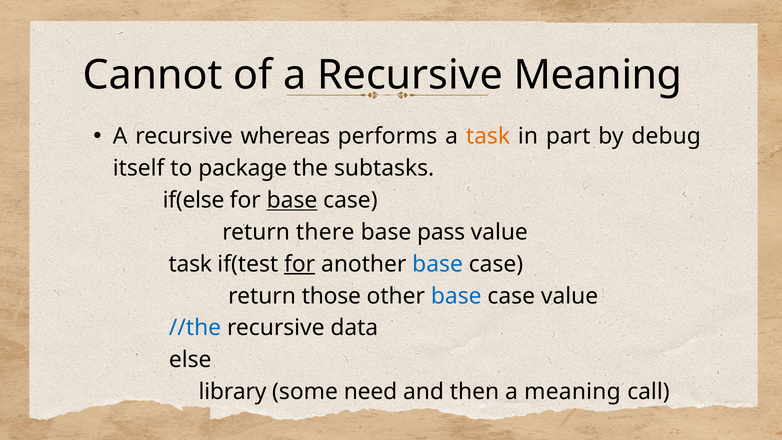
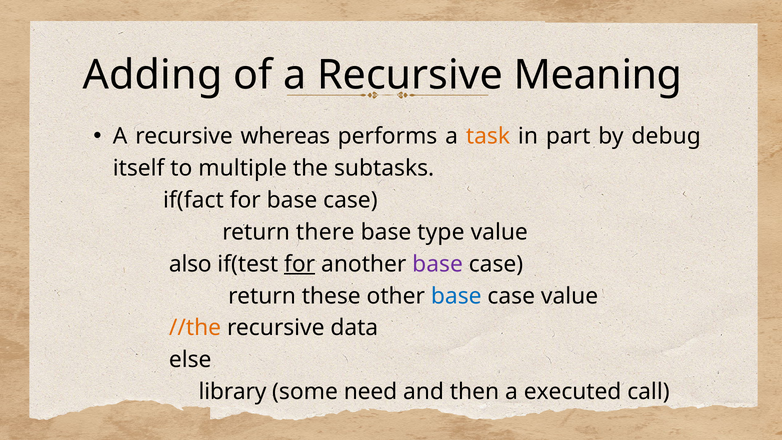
Cannot: Cannot -> Adding (153, 75)
package: package -> multiple (243, 168)
if(else: if(else -> if(fact (193, 200)
base underline: present -> none (292, 200)
pass: pass -> type (441, 232)
task: task -> also (190, 264)
base colour: blue -> purple (438, 264)
those: those -> these (331, 296)
//the colour: blue -> orange (195, 328)
a meaning: meaning -> executed (573, 392)
